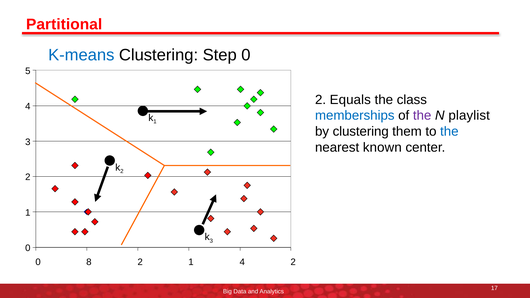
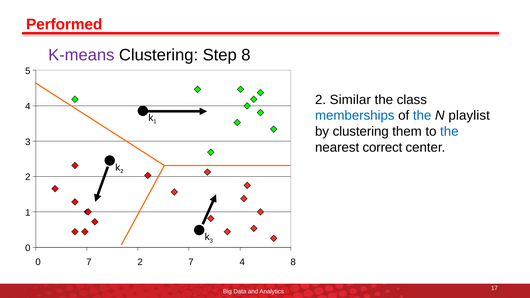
Partitional: Partitional -> Performed (64, 24)
K-means colour: blue -> purple (81, 55)
Step 0: 0 -> 8 (246, 55)
Equals: Equals -> Similar (350, 100)
the colour: purple -> blue (422, 116)
known: known -> correct (382, 147)
0 8: 8 -> 7 (89, 262)
2 1: 1 -> 7 (191, 262)
4 2: 2 -> 8 (293, 262)
